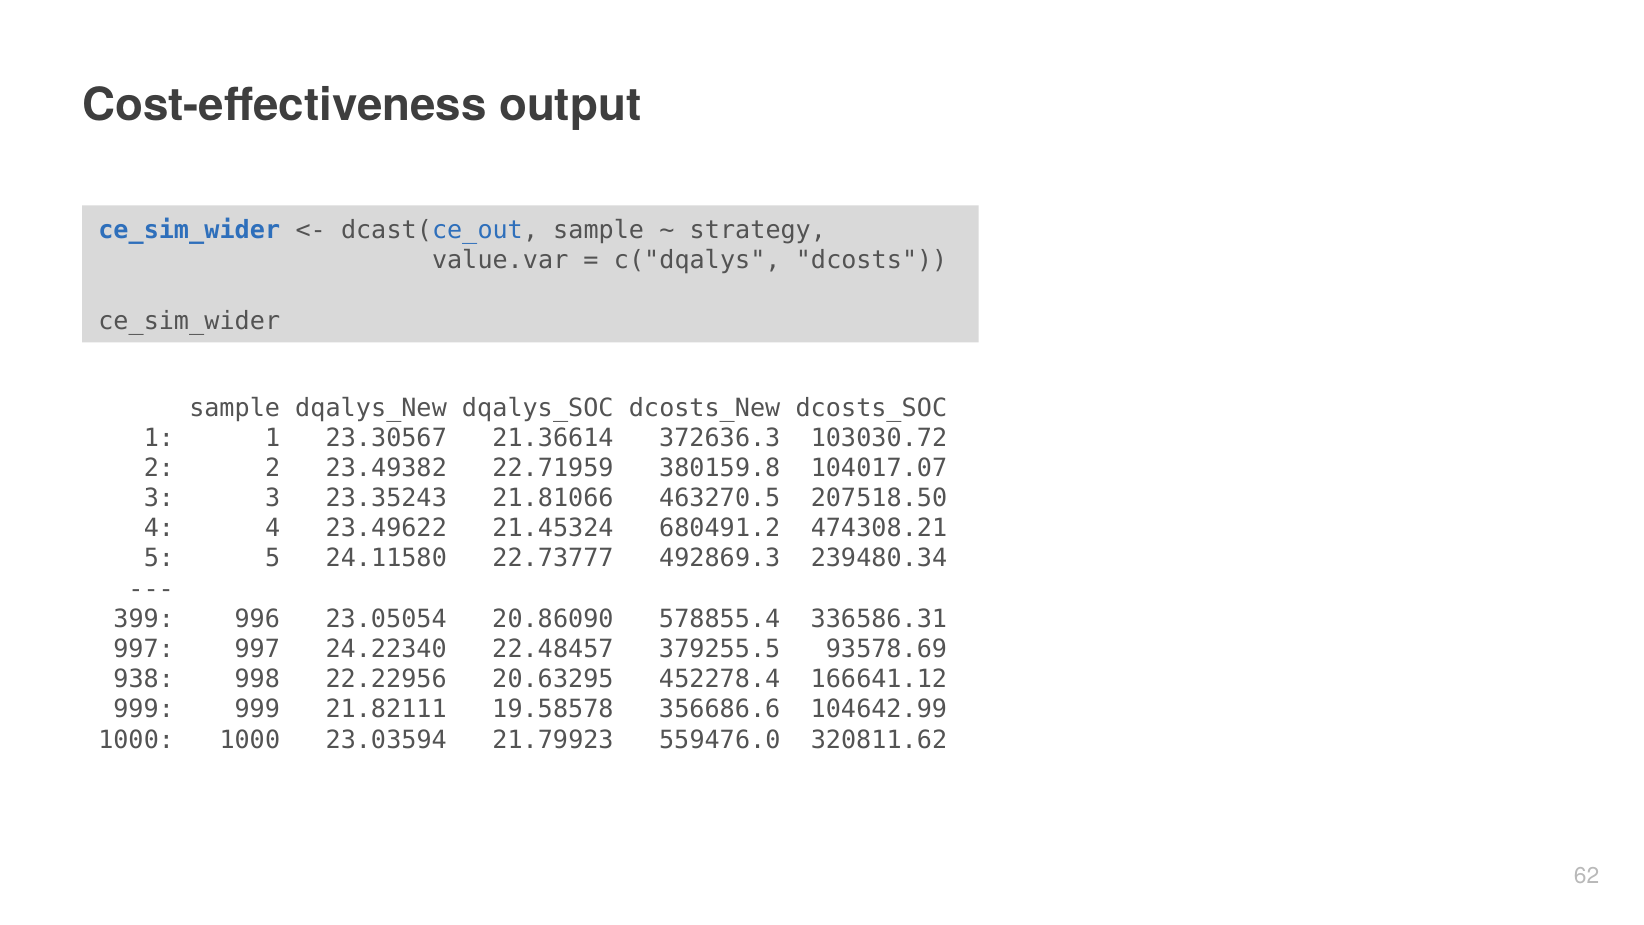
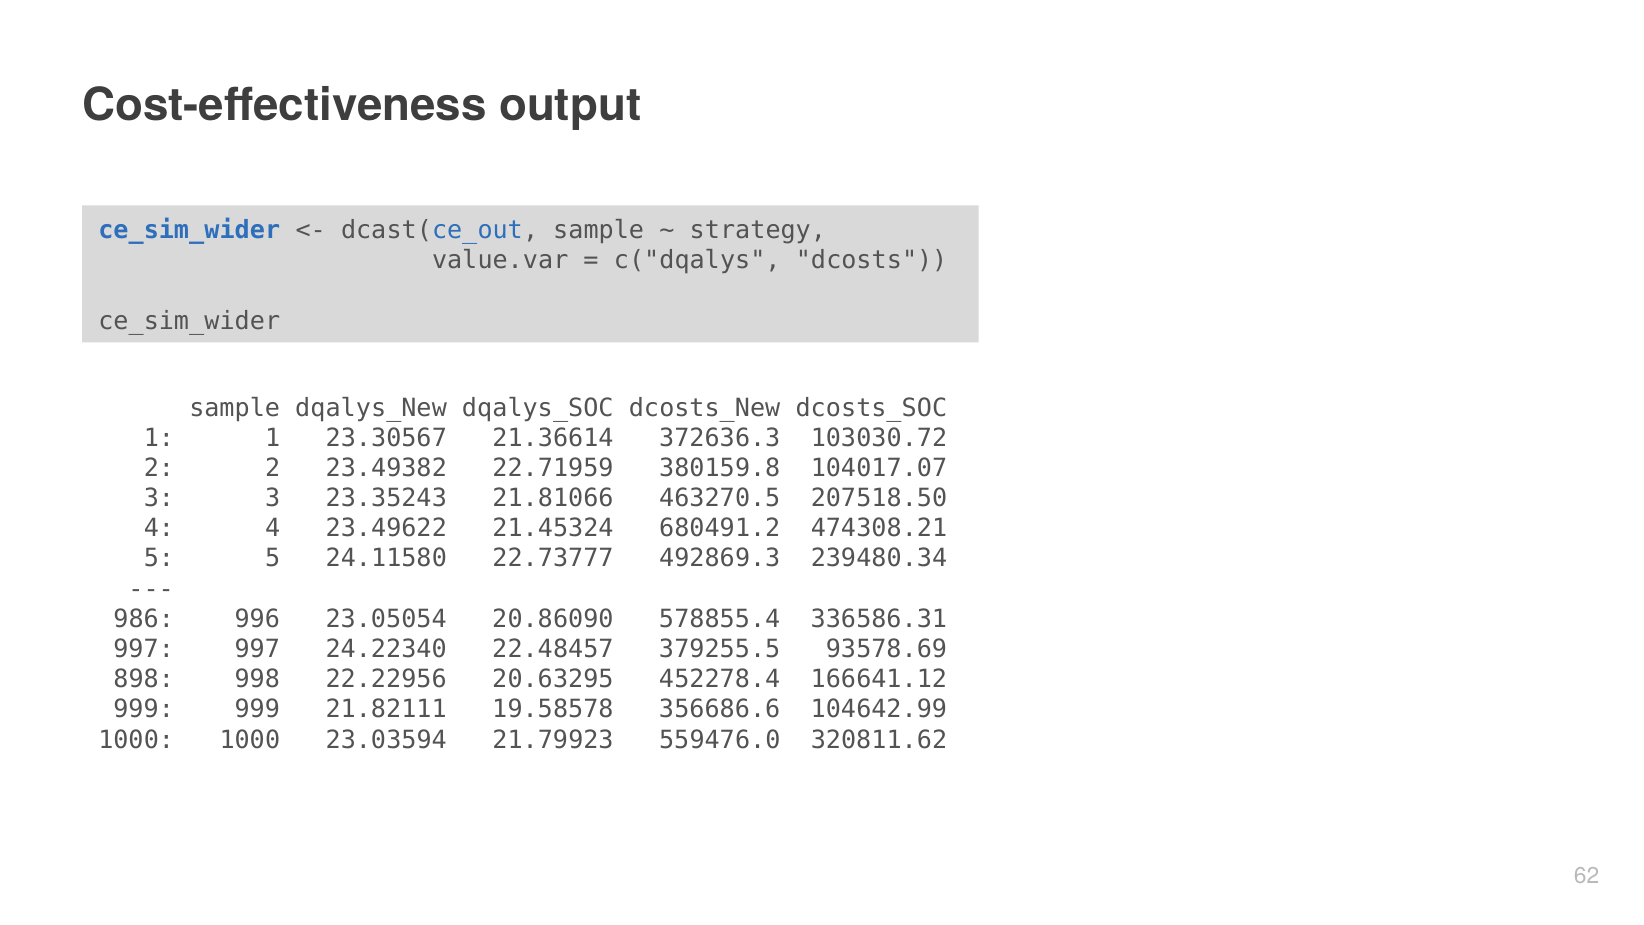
399: 399 -> 986 (144, 619)
938: 938 -> 898 (144, 679)
